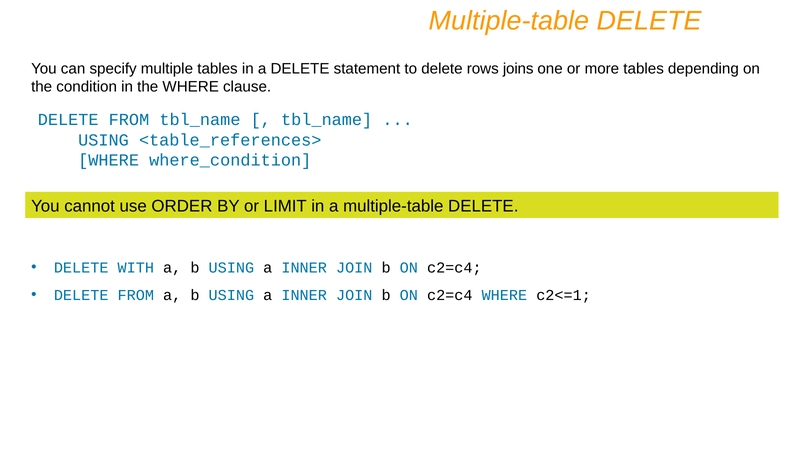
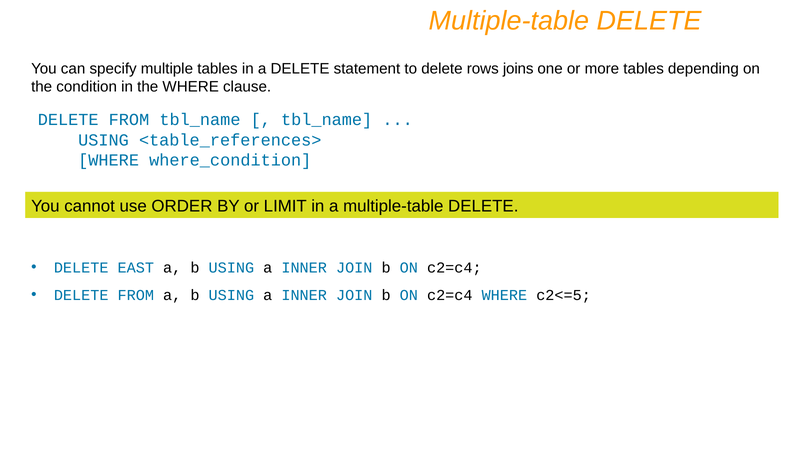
WITH: WITH -> EAST (136, 268)
c2<=1: c2<=1 -> c2<=5 (564, 295)
